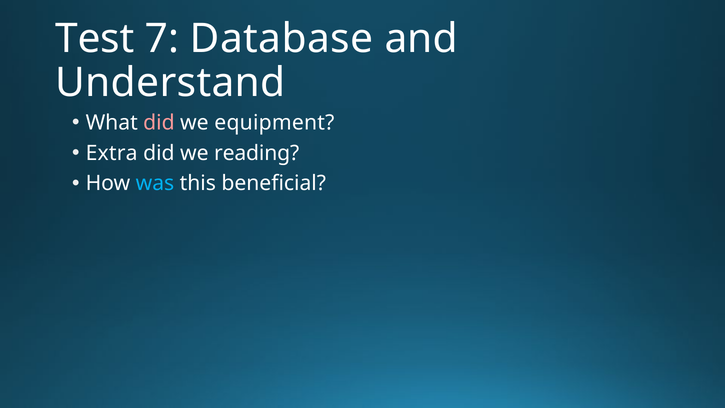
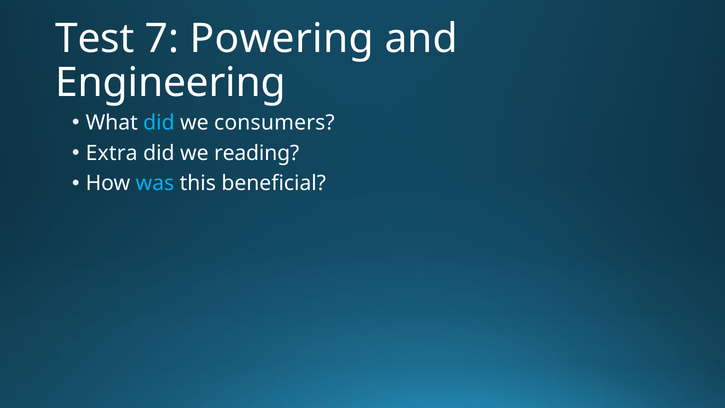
Database: Database -> Powering (282, 39)
Understand: Understand -> Engineering (171, 83)
did colour: pink -> light blue (159, 123)
equipment: equipment -> consumers (274, 123)
